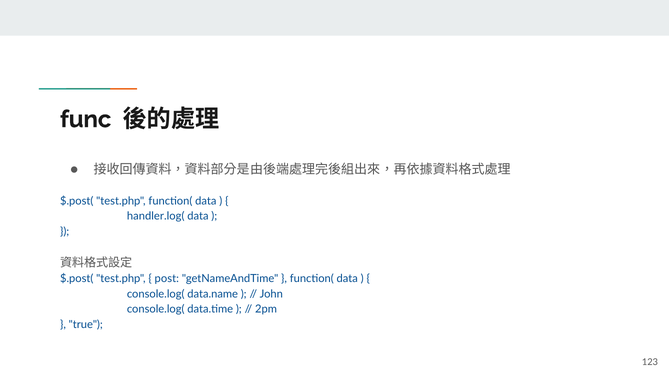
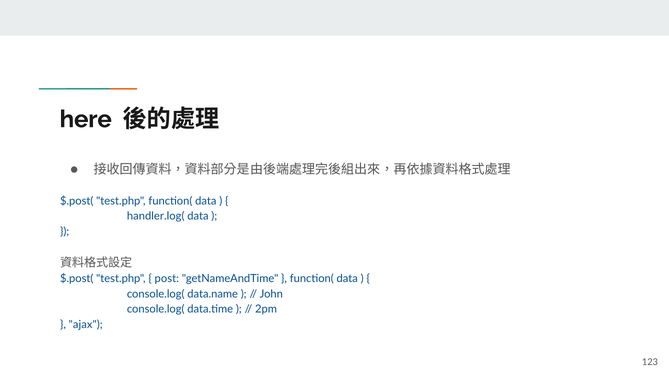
func: func -> here (86, 119)
true: true -> ajax (86, 325)
